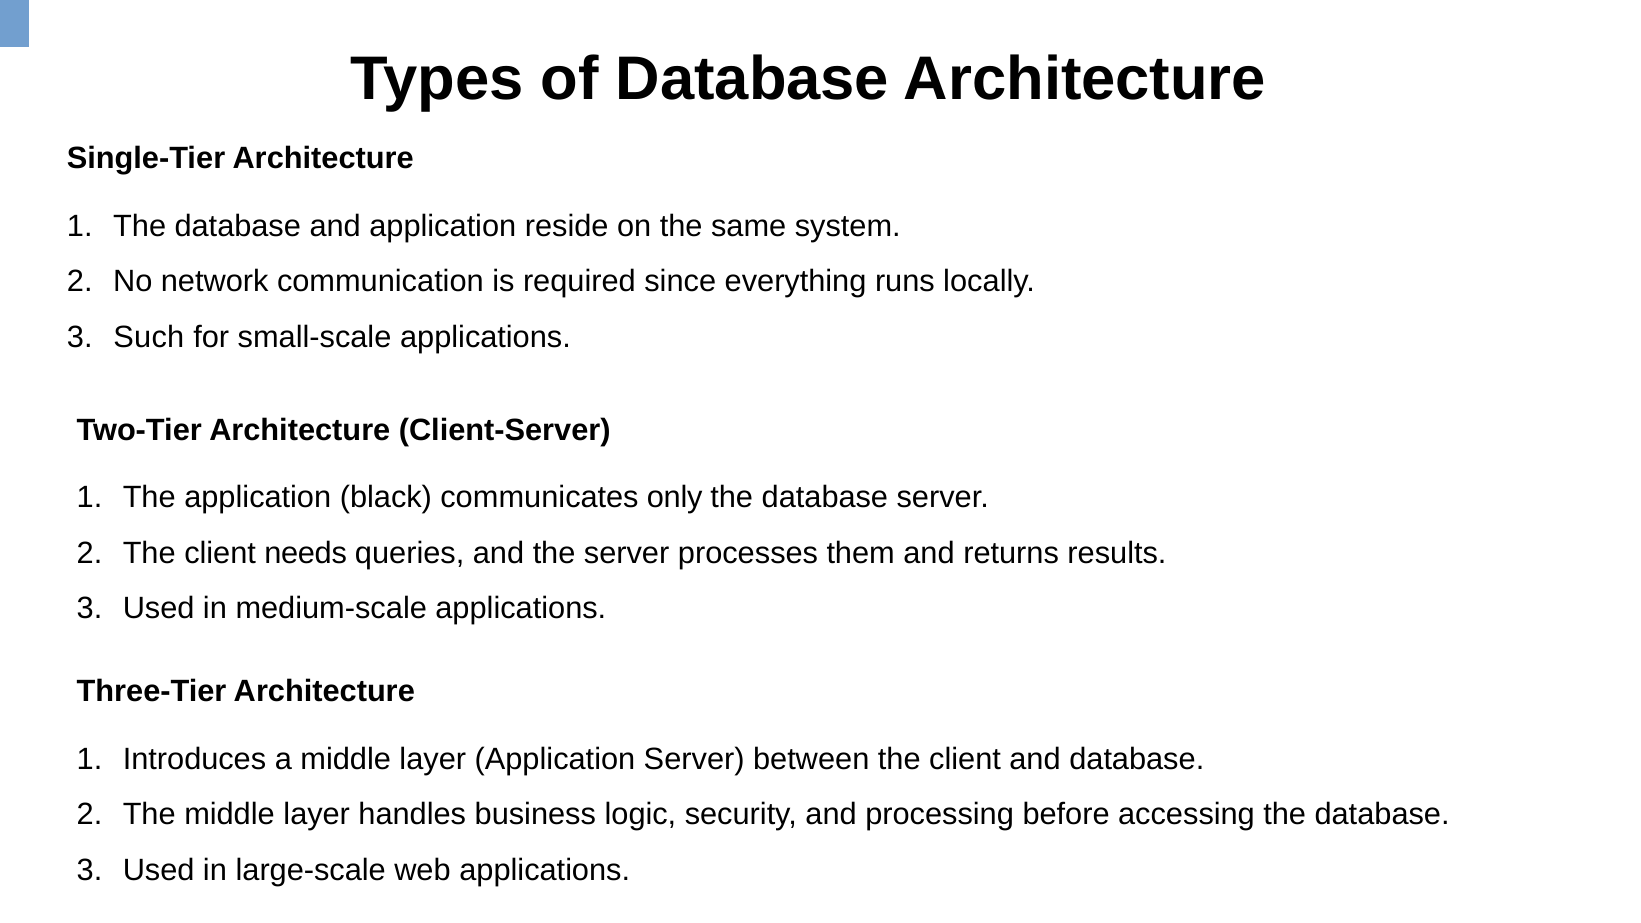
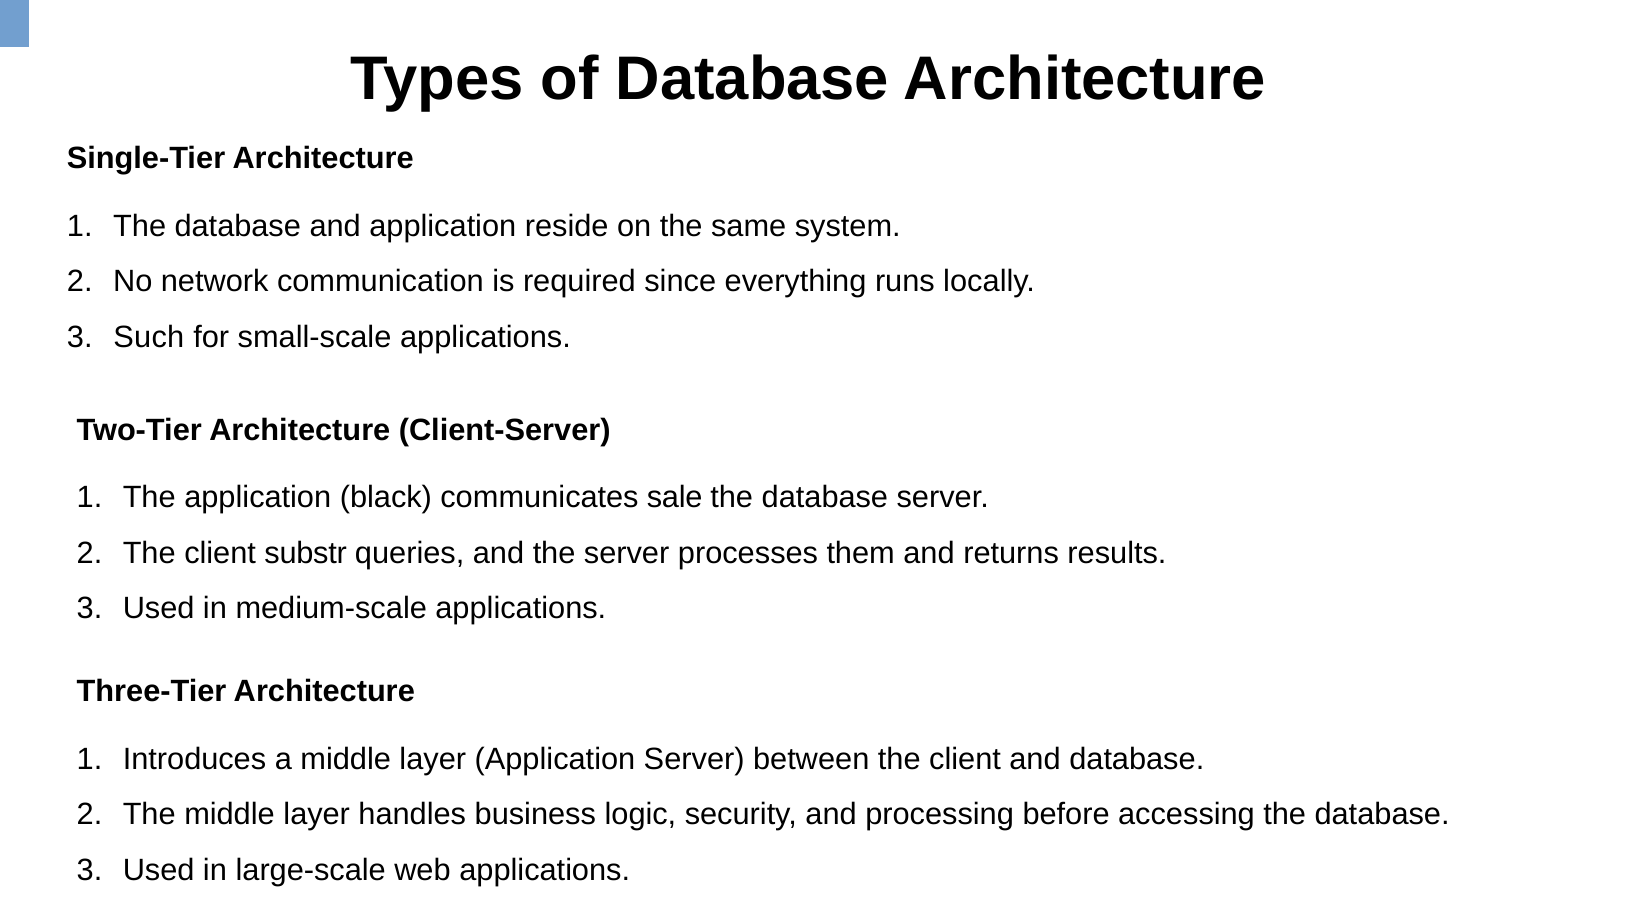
only: only -> sale (675, 498)
needs: needs -> substr (306, 553)
